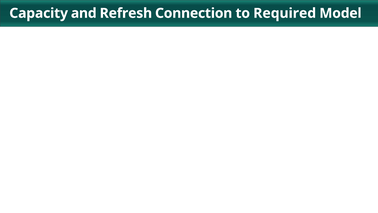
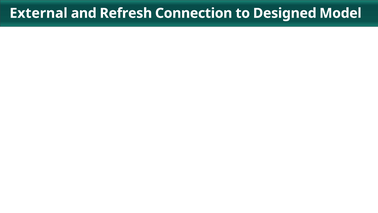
Capacity: Capacity -> External (39, 13)
Required: Required -> Designed (285, 13)
